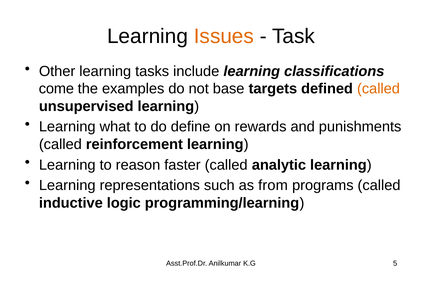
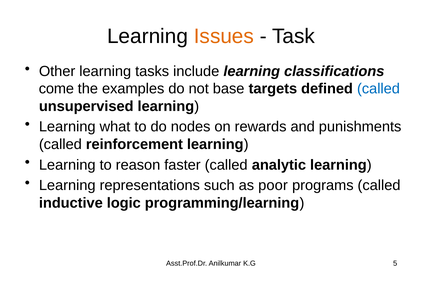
called colour: orange -> blue (378, 89)
define: define -> nodes (191, 127)
from: from -> poor (273, 185)
